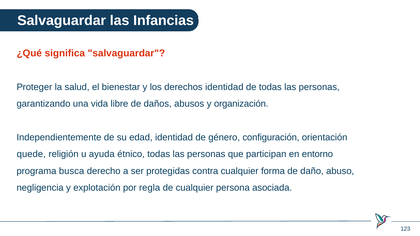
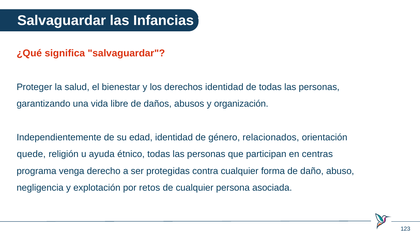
configuración: configuración -> relacionados (271, 138)
entorno: entorno -> centras (317, 154)
busca: busca -> venga (72, 171)
regla: regla -> retos (150, 188)
